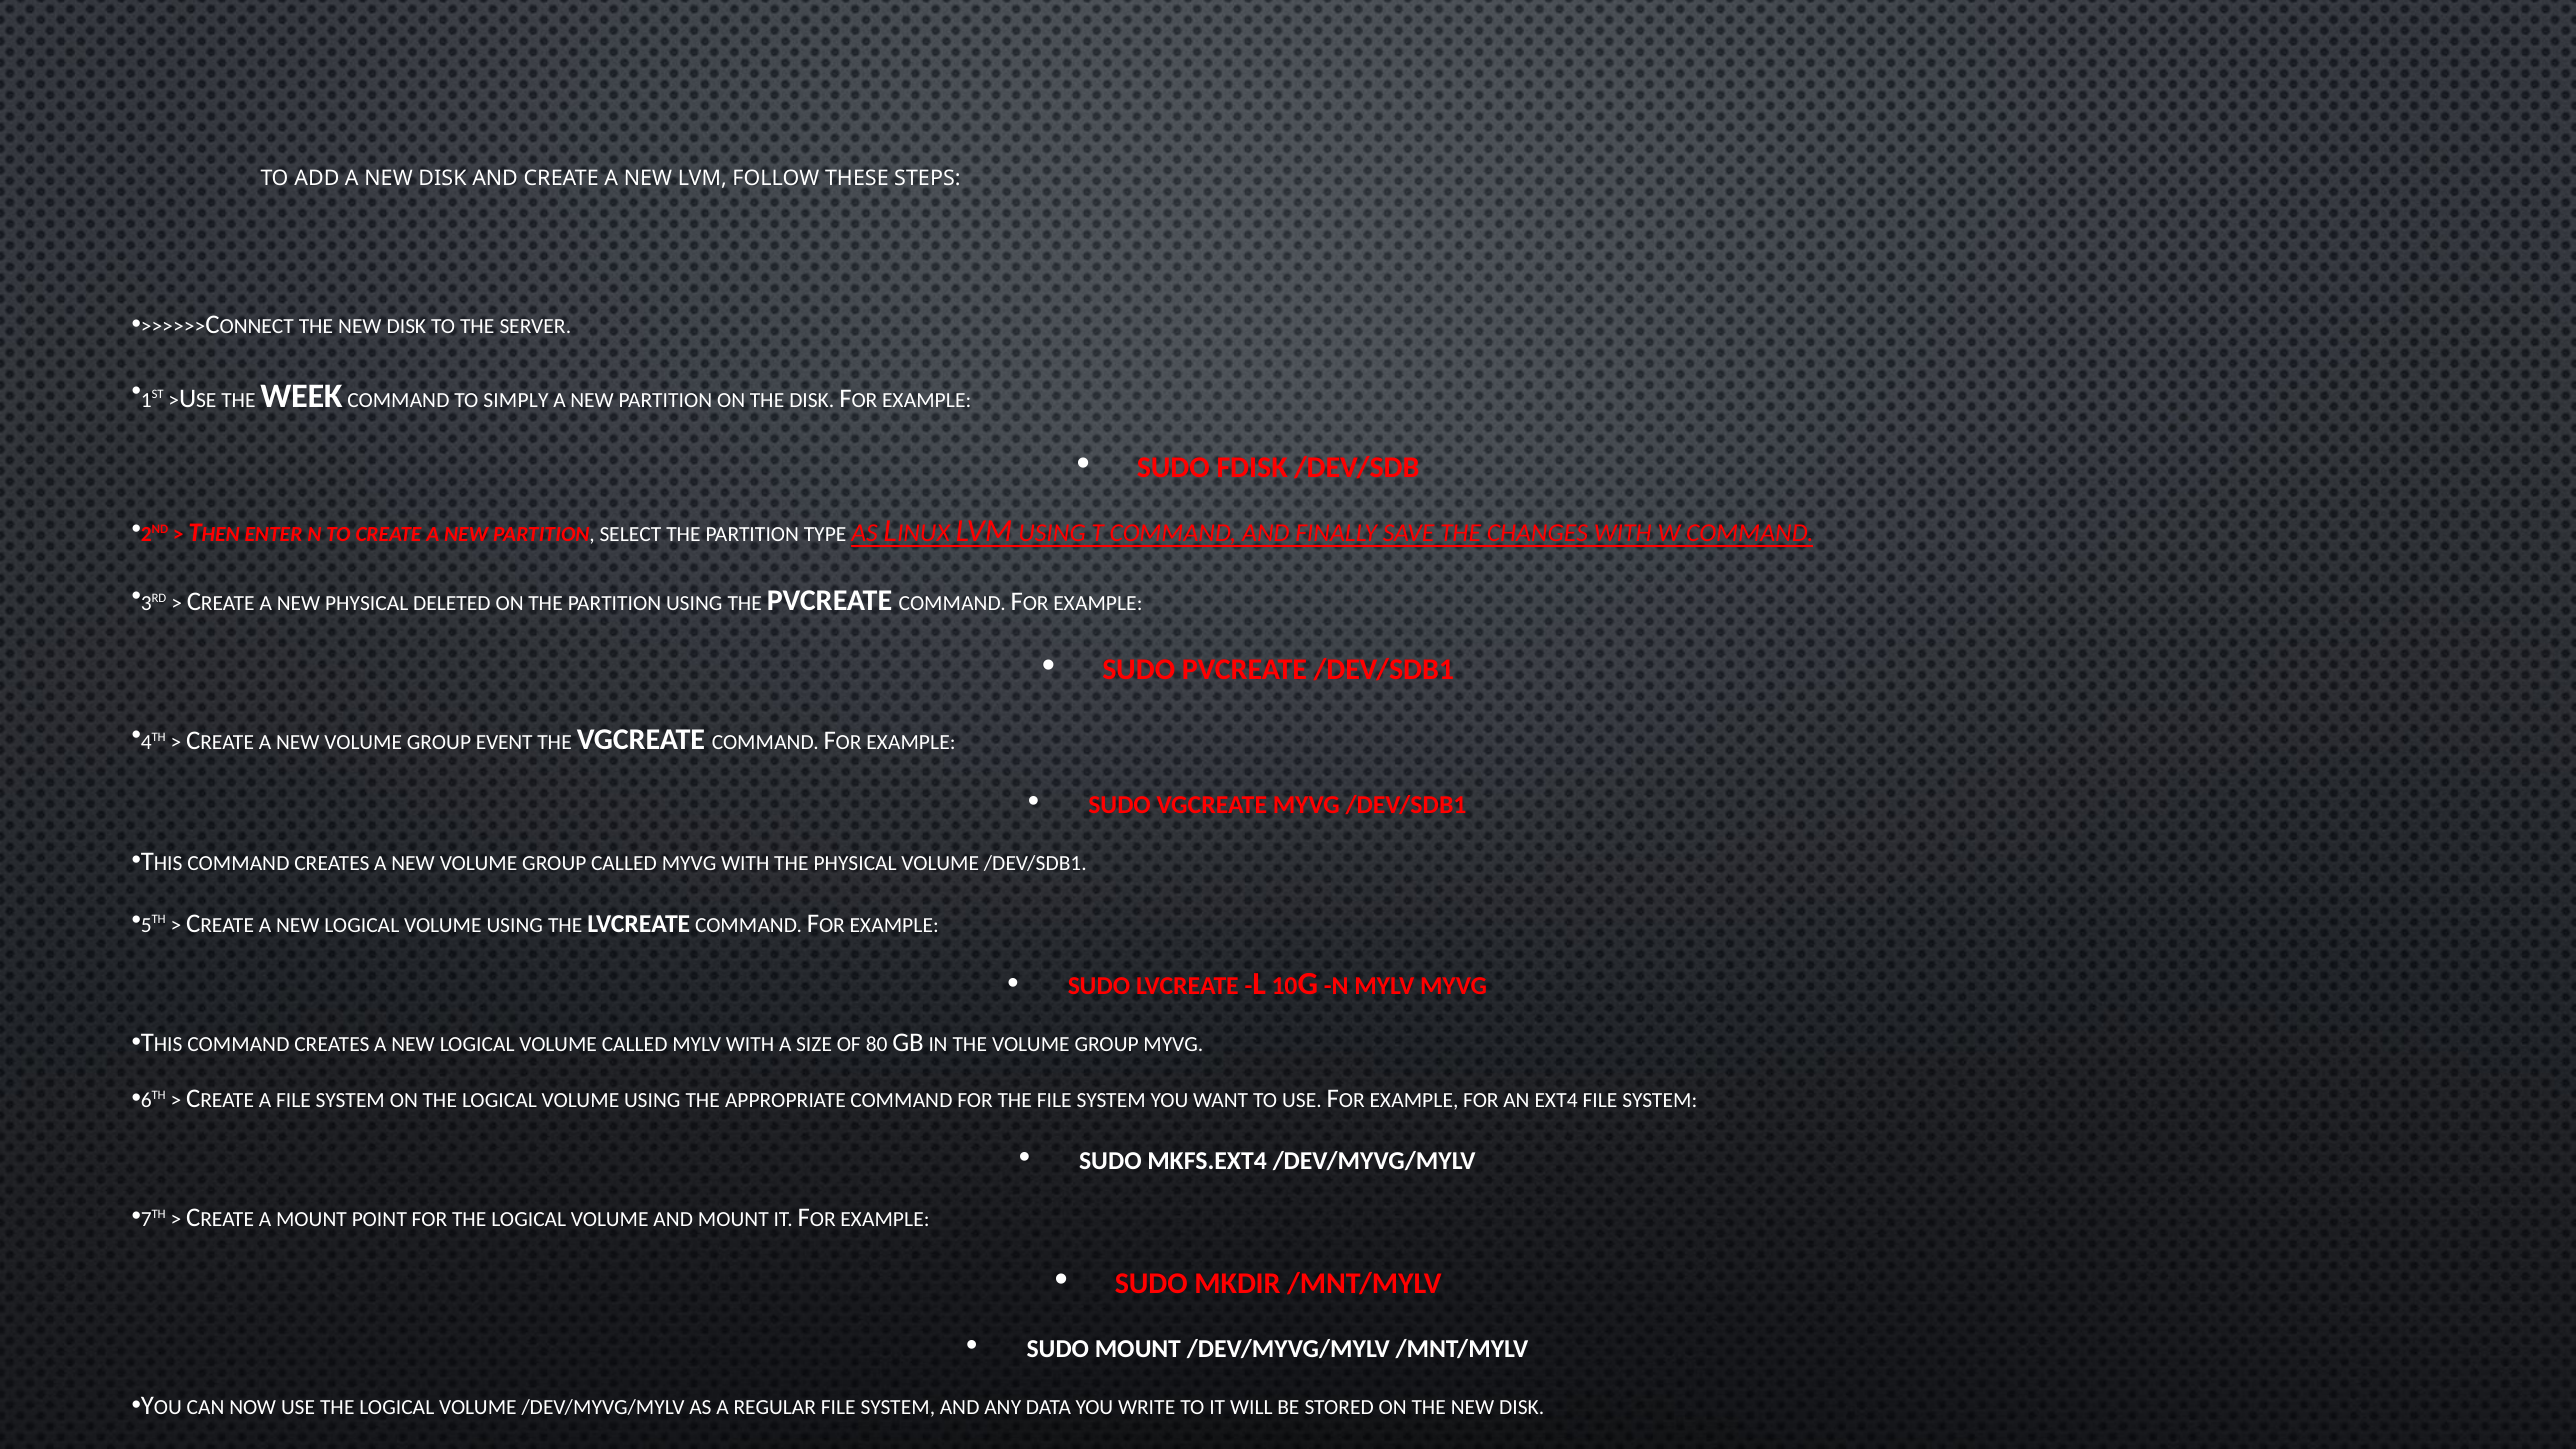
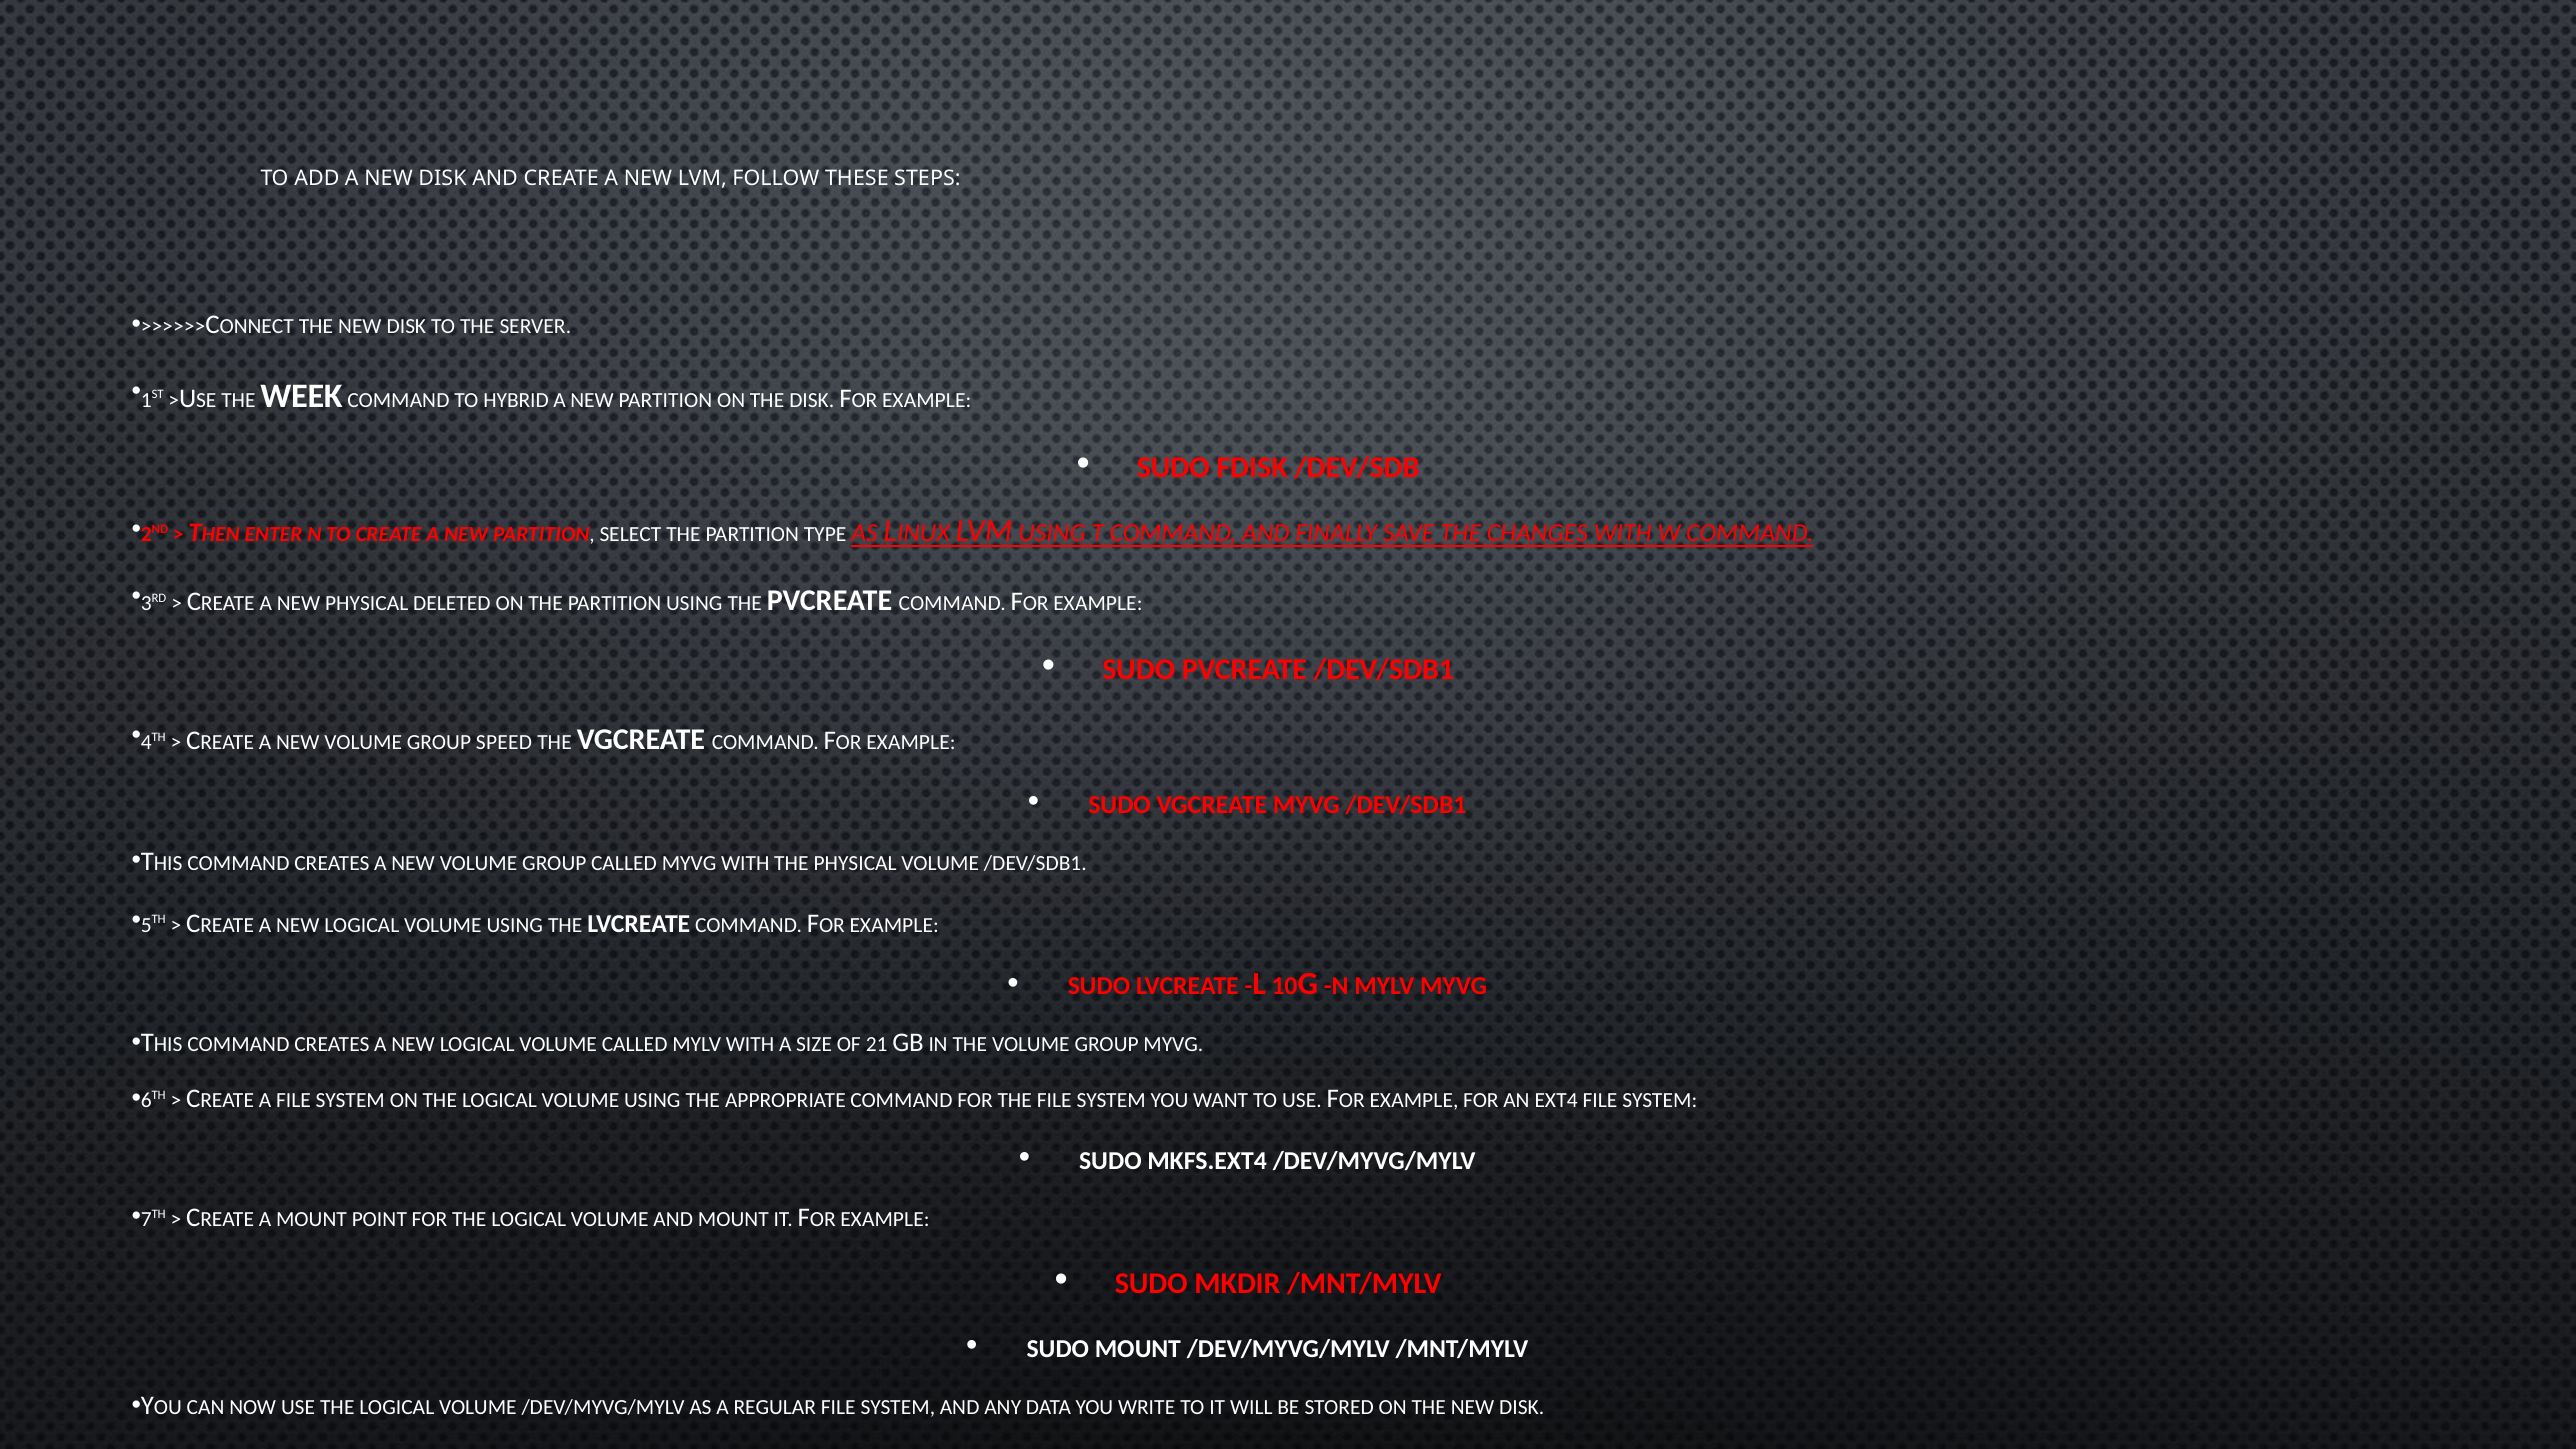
SIMPLY: SIMPLY -> HYBRID (516, 400)
EVENT: EVENT -> SPEED (504, 743)
80: 80 -> 21 (877, 1045)
